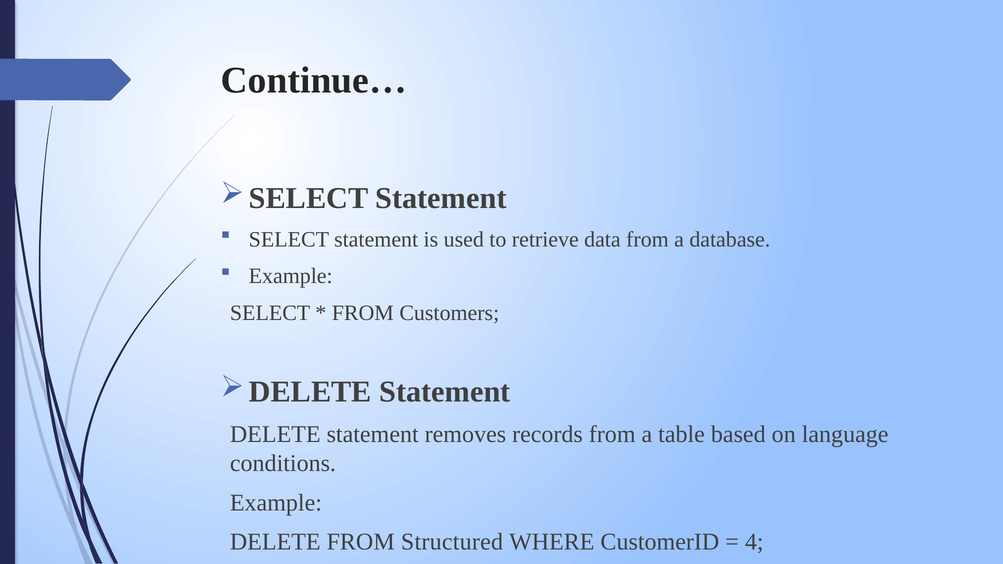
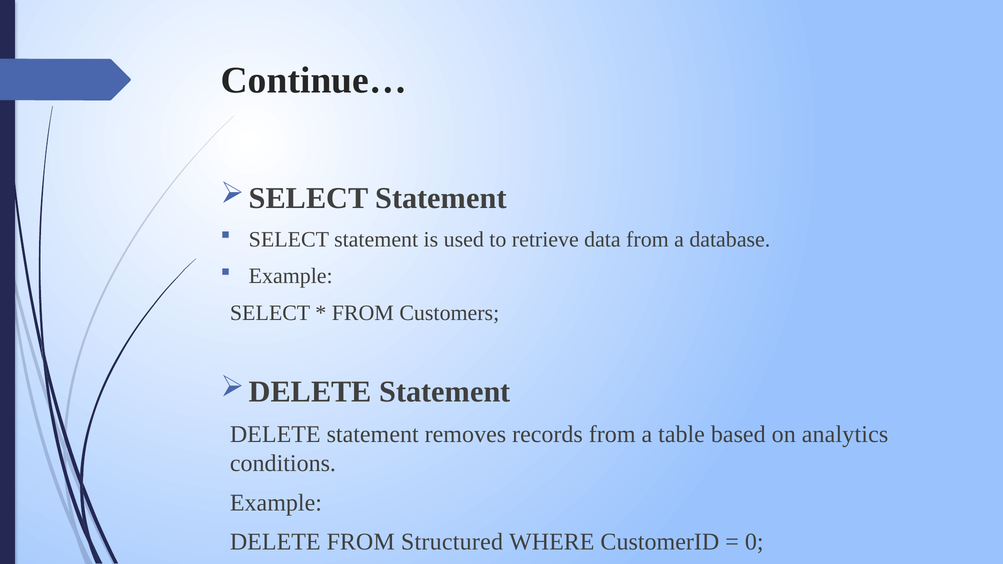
language: language -> analytics (845, 435)
4: 4 -> 0 (754, 542)
